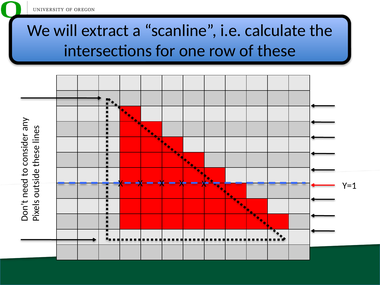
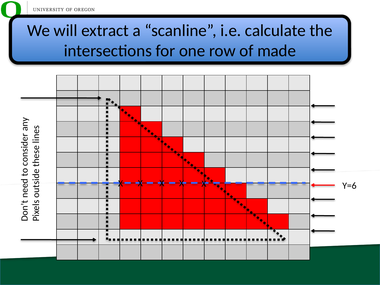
these: these -> made (277, 51)
Y=1: Y=1 -> Y=6 (349, 186)
